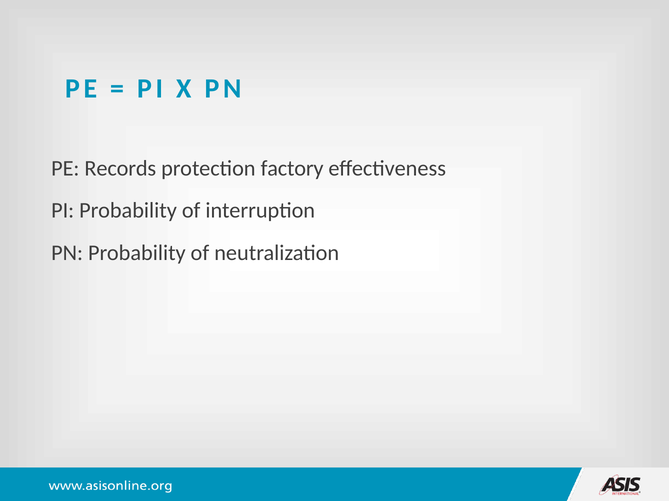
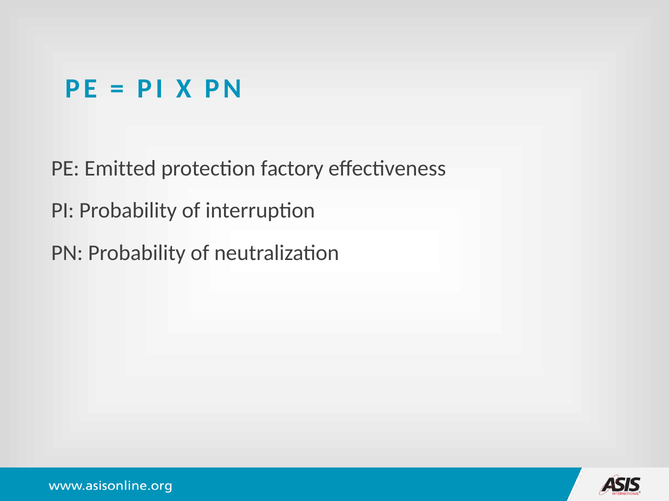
Records: Records -> Emitted (120, 169)
